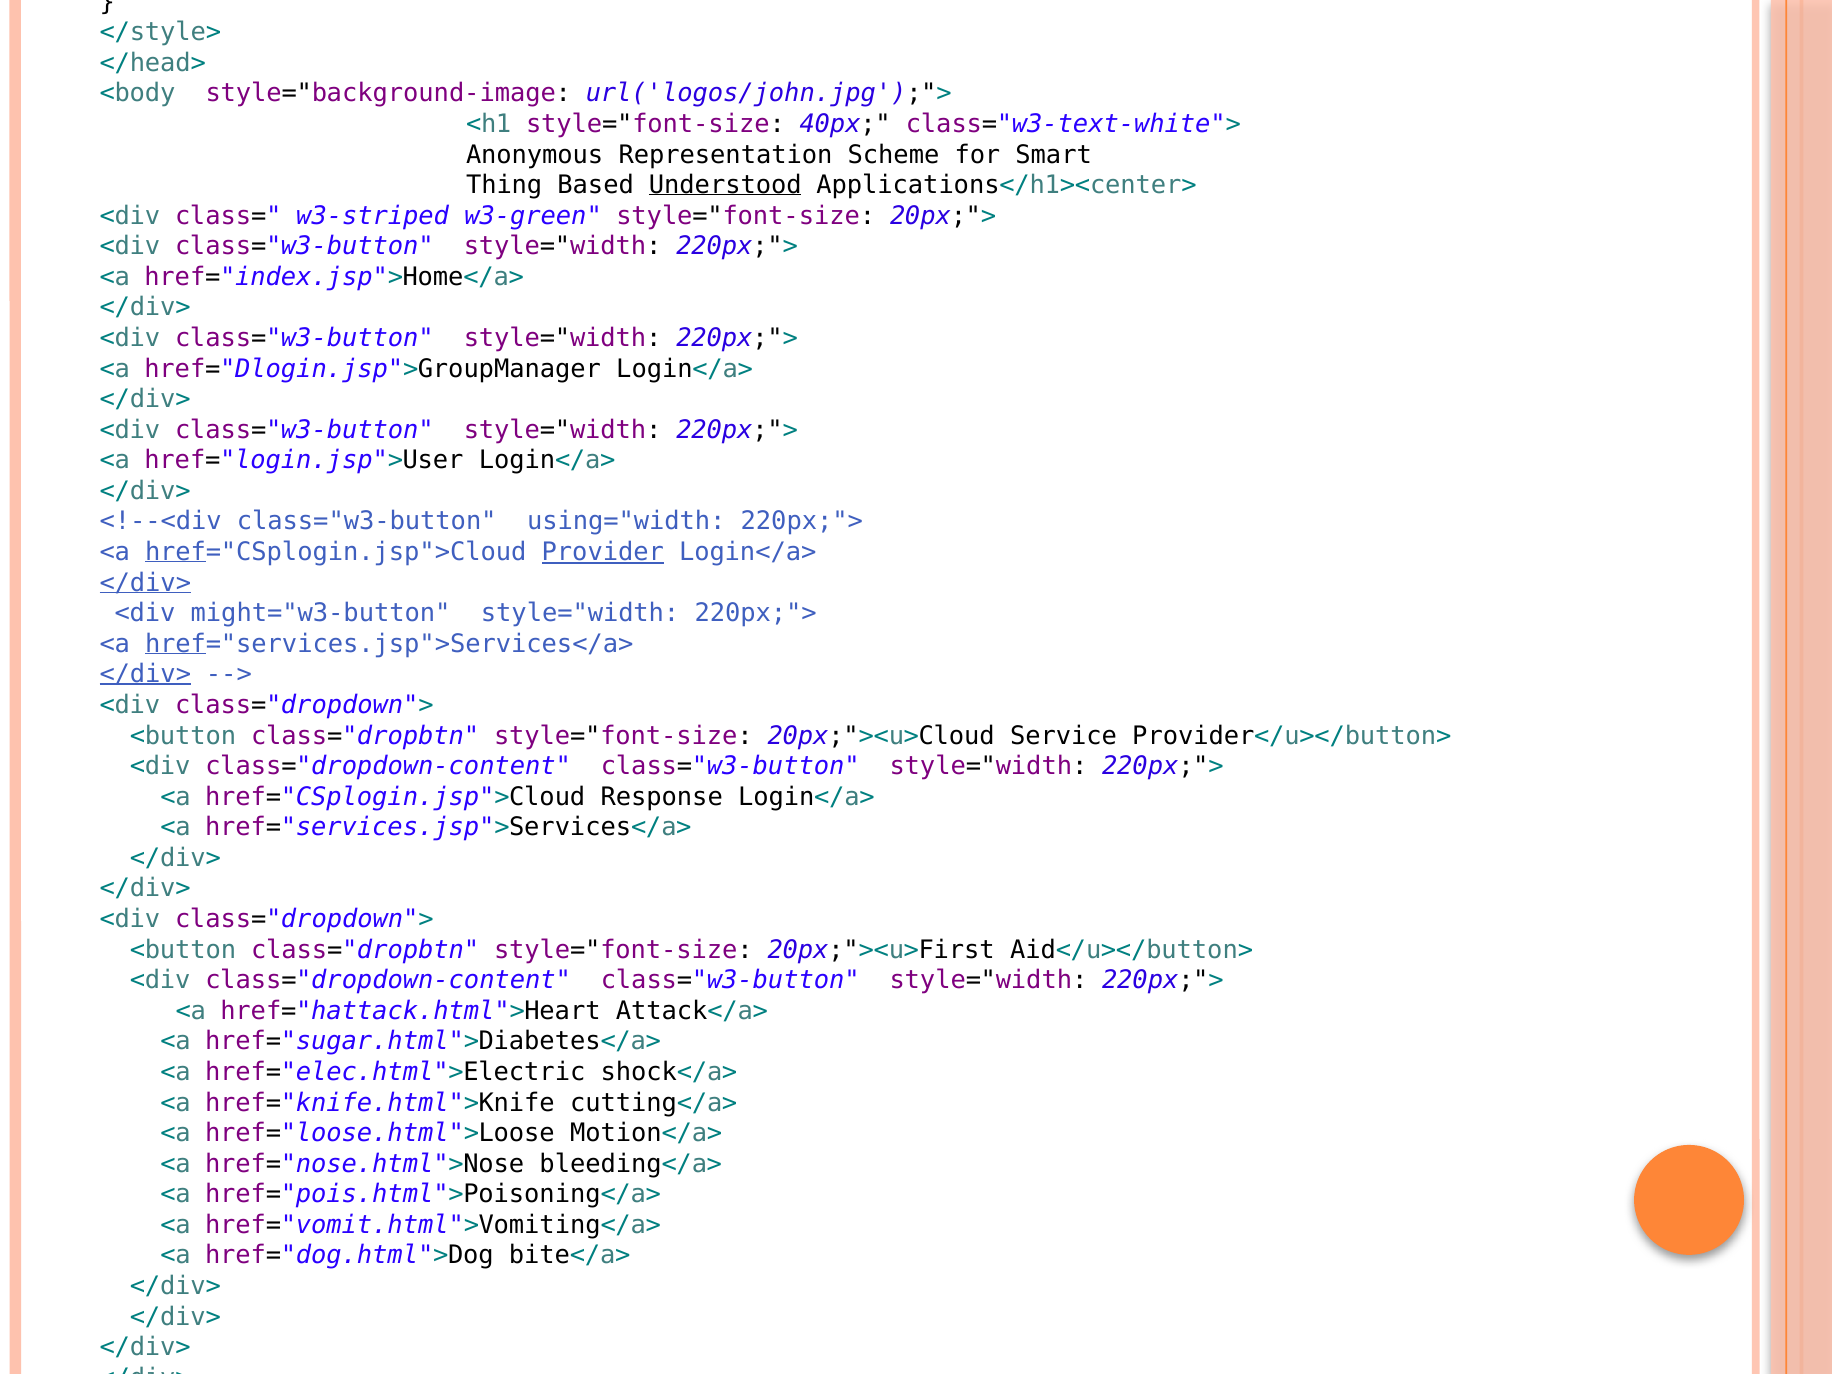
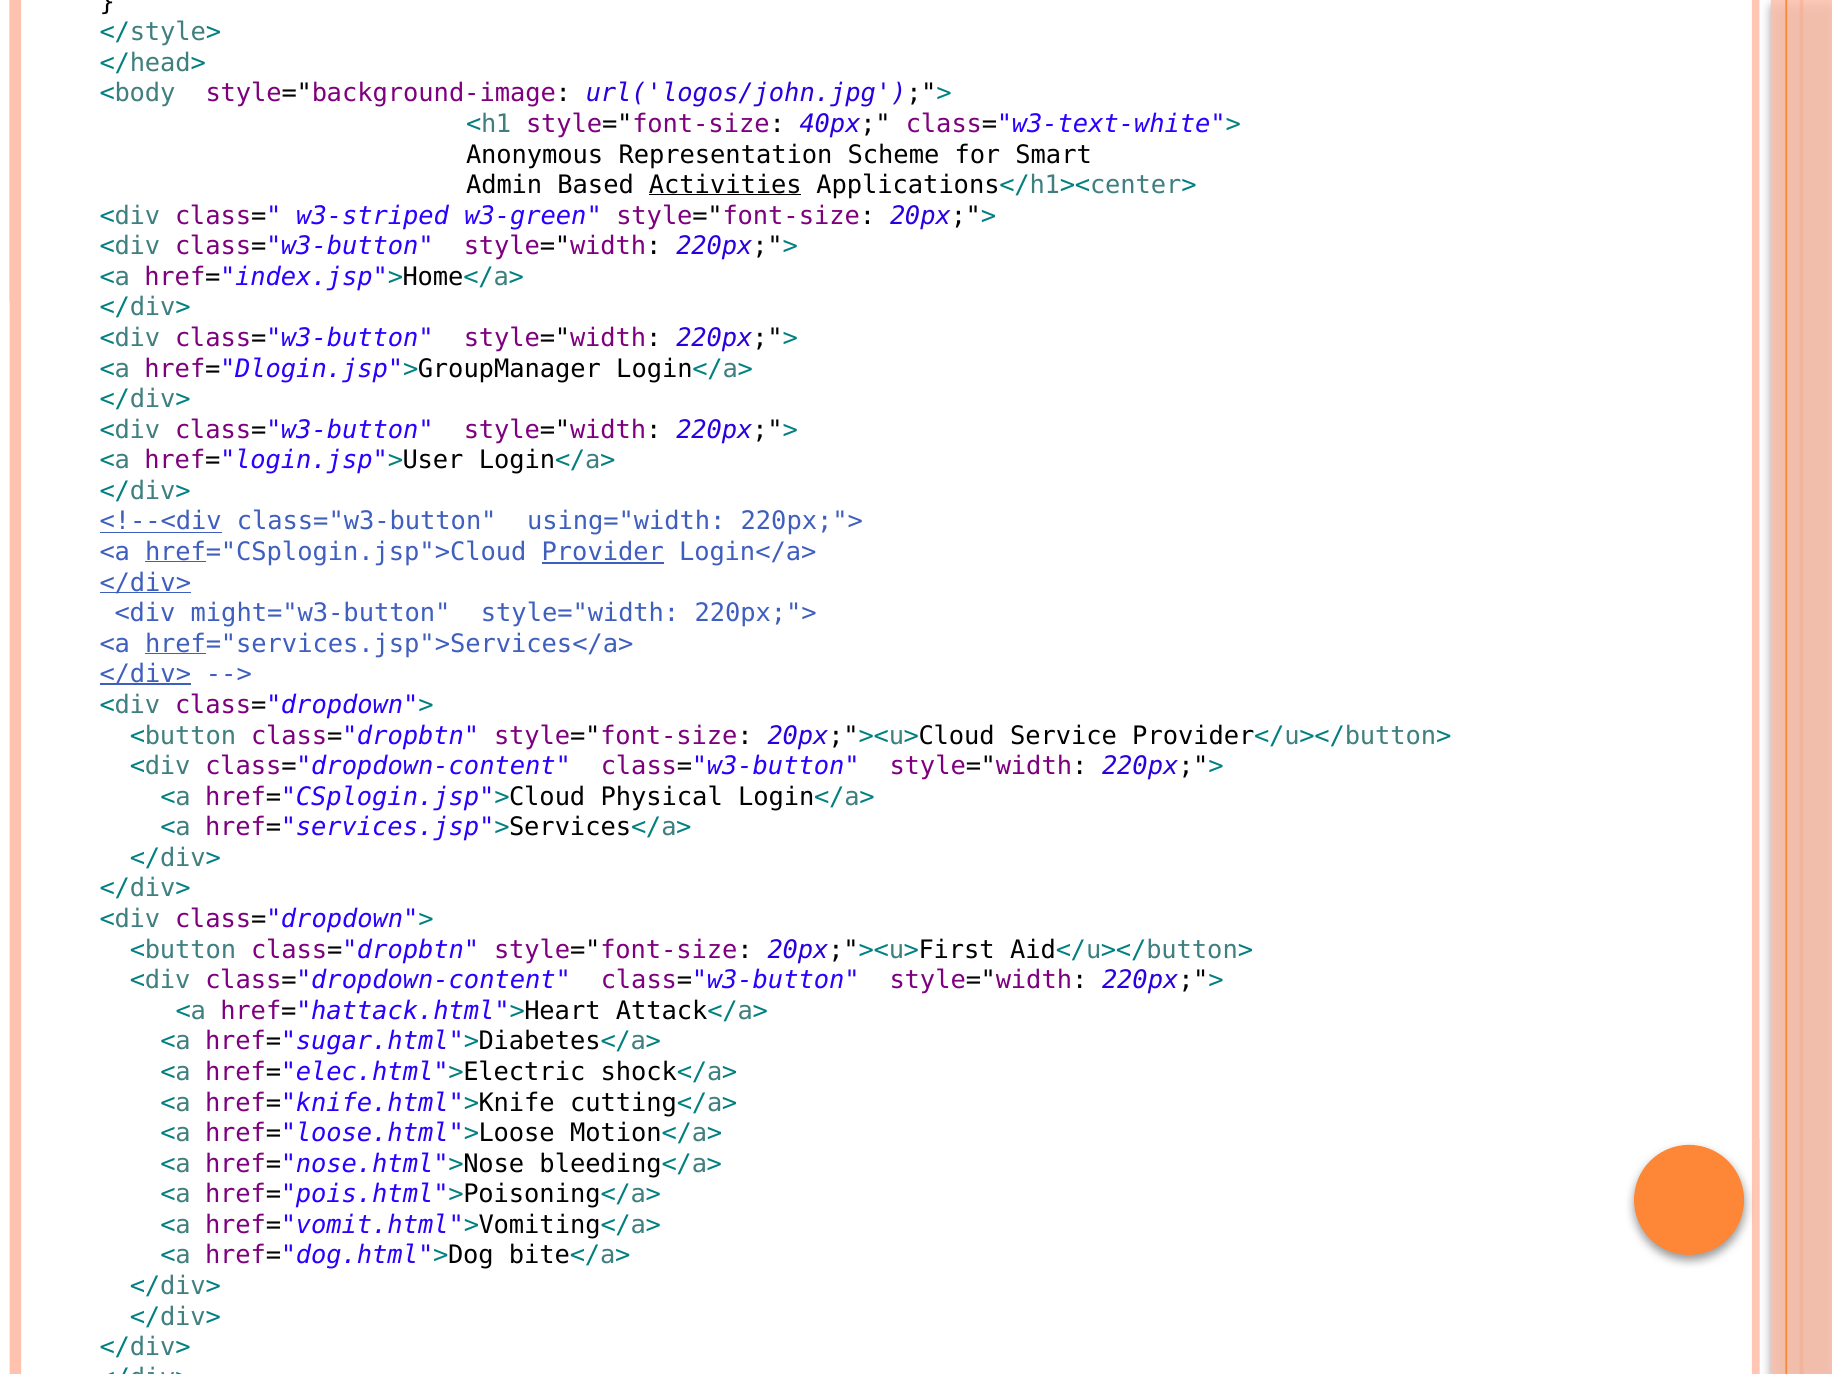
Thing: Thing -> Admin (504, 185)
Understood: Understood -> Activities (725, 185)
<!--<div underline: none -> present (161, 522)
Response: Response -> Physical (662, 797)
